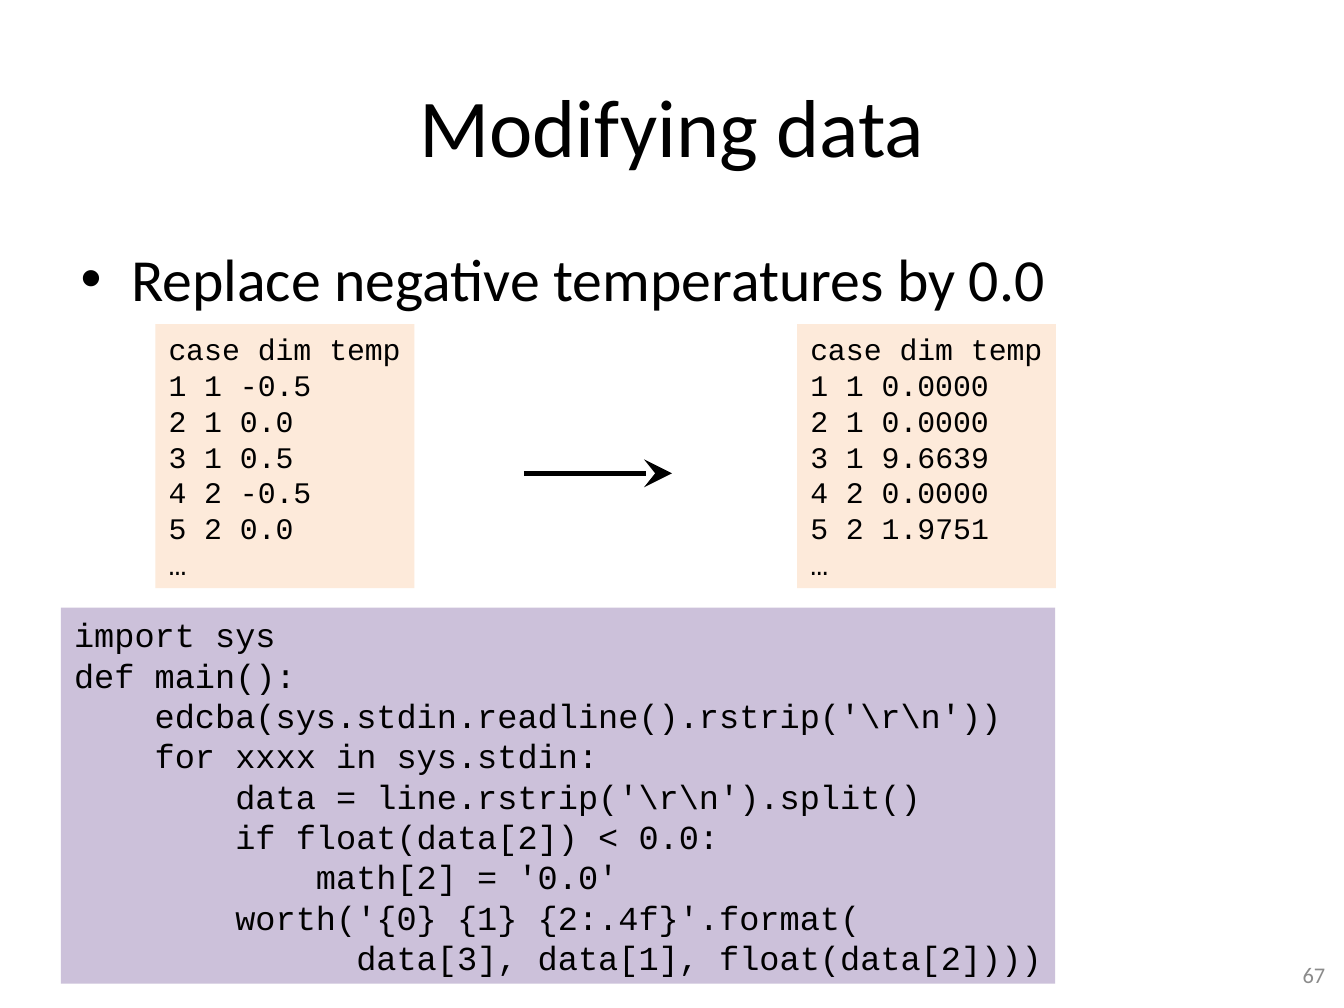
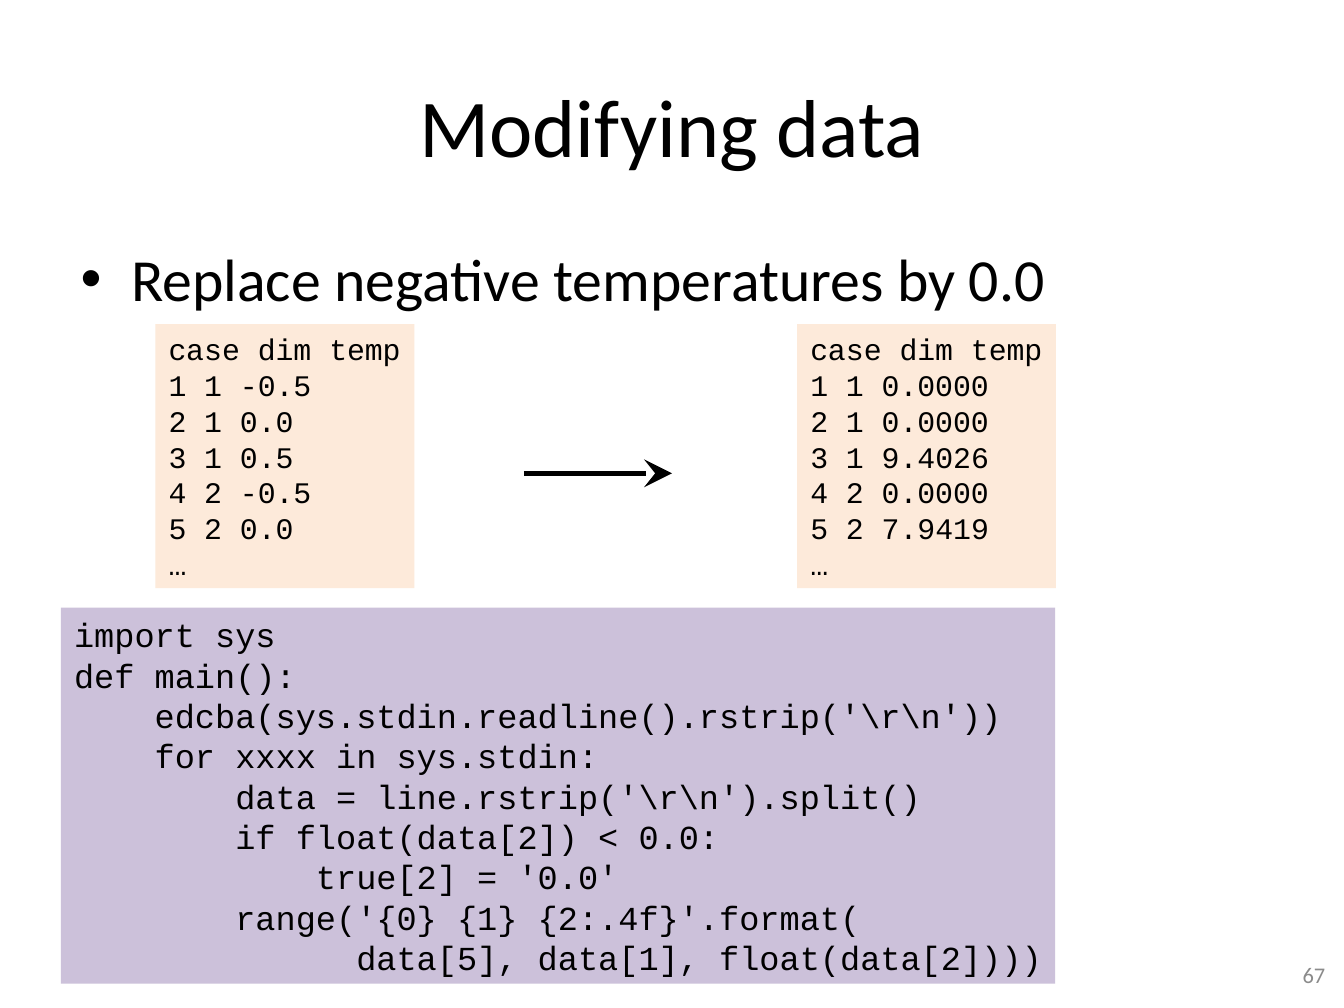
9.6639: 9.6639 -> 9.4026 (935, 458)
1.9751: 1.9751 -> 7.9419 (935, 530)
math[2: math[2 -> true[2 (387, 879)
worth('{0: worth('{0 -> range('{0 (336, 919)
data[3: data[3 -> data[5 (437, 959)
